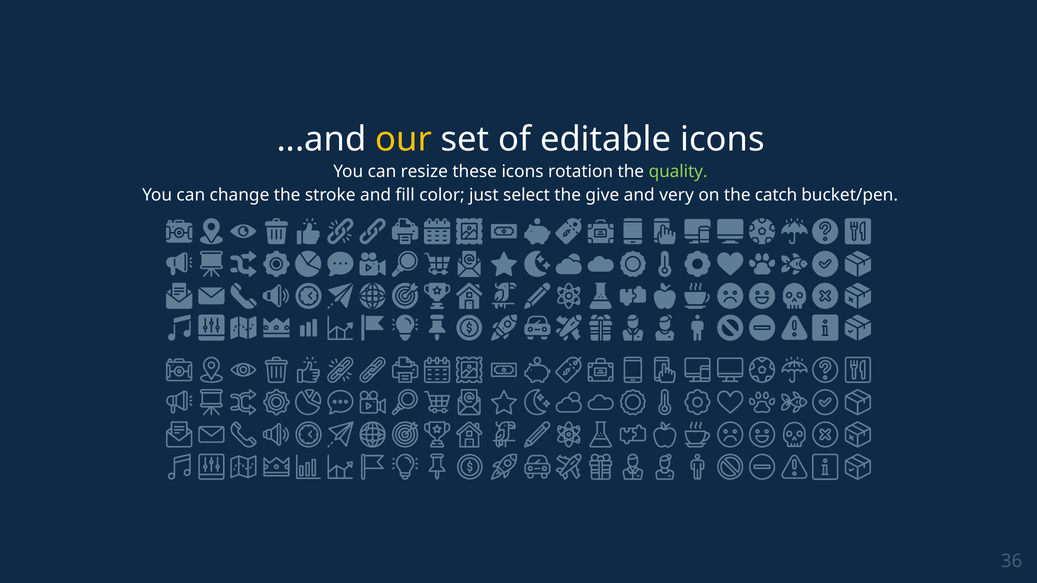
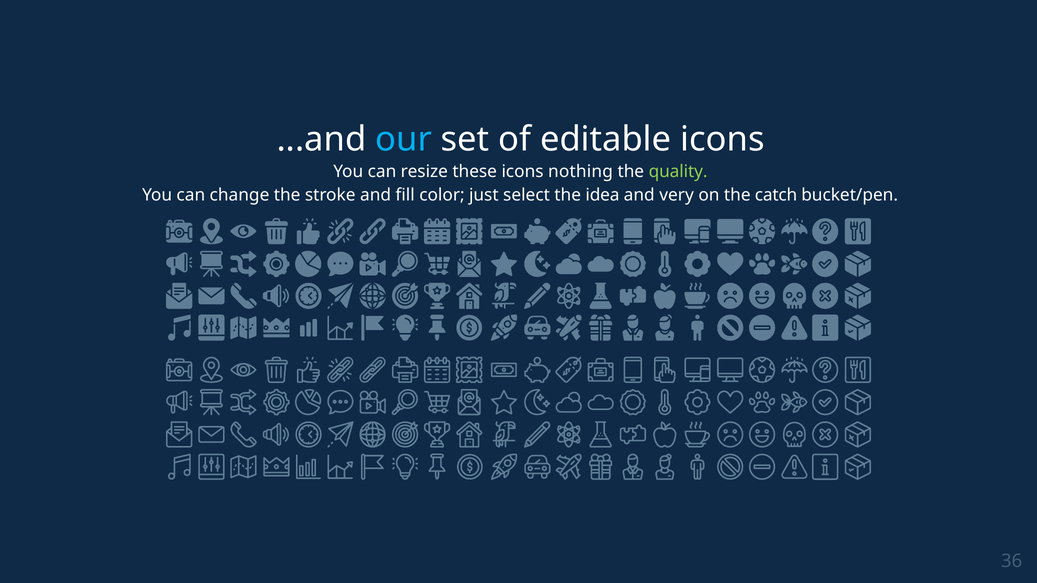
our colour: yellow -> light blue (404, 139)
rotation: rotation -> nothing (580, 172)
give: give -> idea (602, 195)
